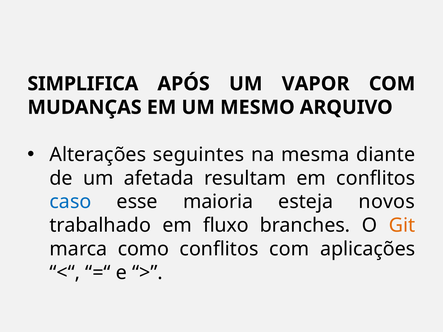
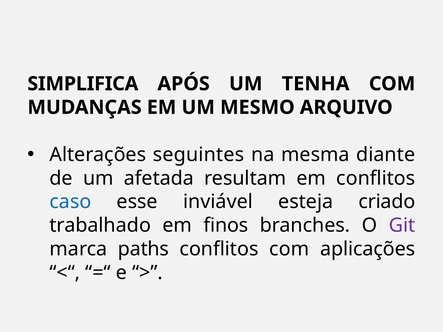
VAPOR: VAPOR -> TENHA (316, 84)
maioria: maioria -> inviável (218, 202)
novos: novos -> criado (387, 202)
fluxo: fluxo -> finos (226, 226)
Git colour: orange -> purple (402, 226)
como: como -> paths (143, 249)
